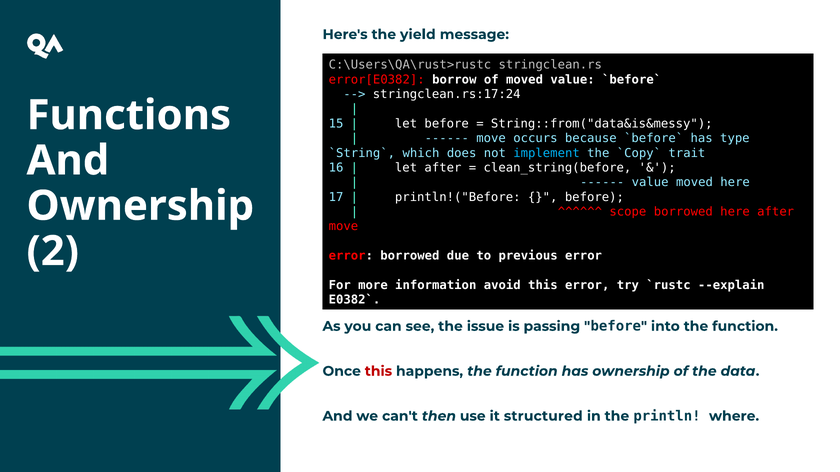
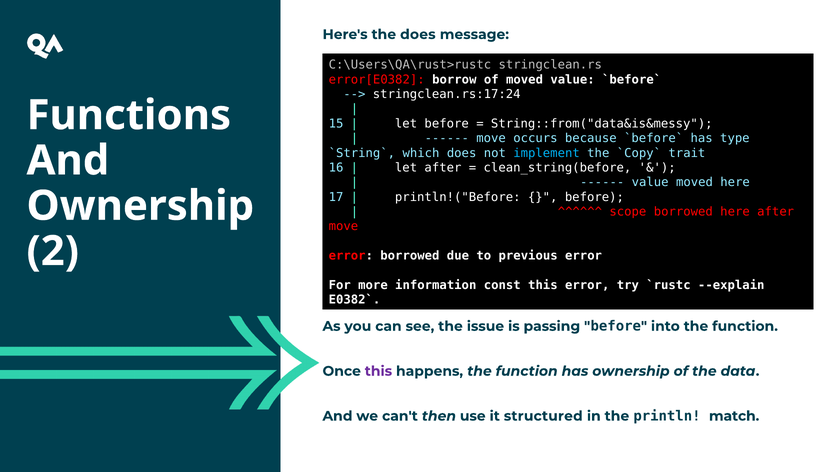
the yield: yield -> does (418, 34)
avoid: avoid -> const (502, 286)
this colour: red -> purple (378, 372)
where: where -> match (734, 416)
